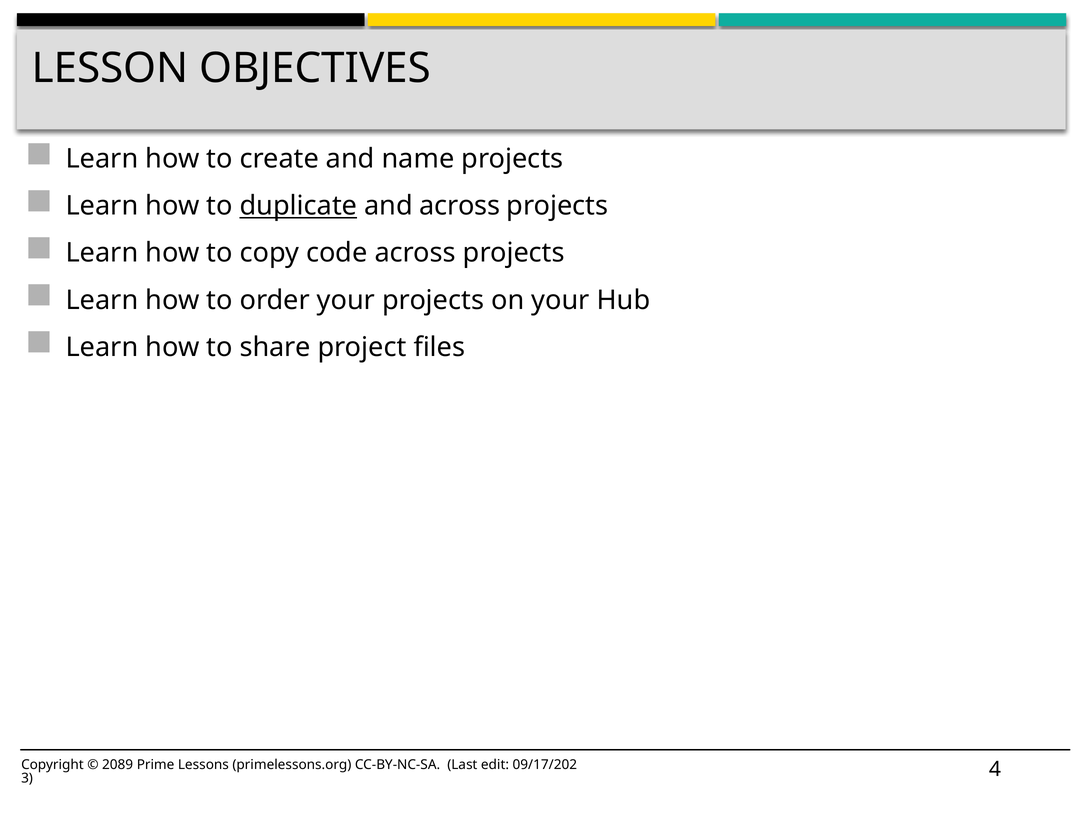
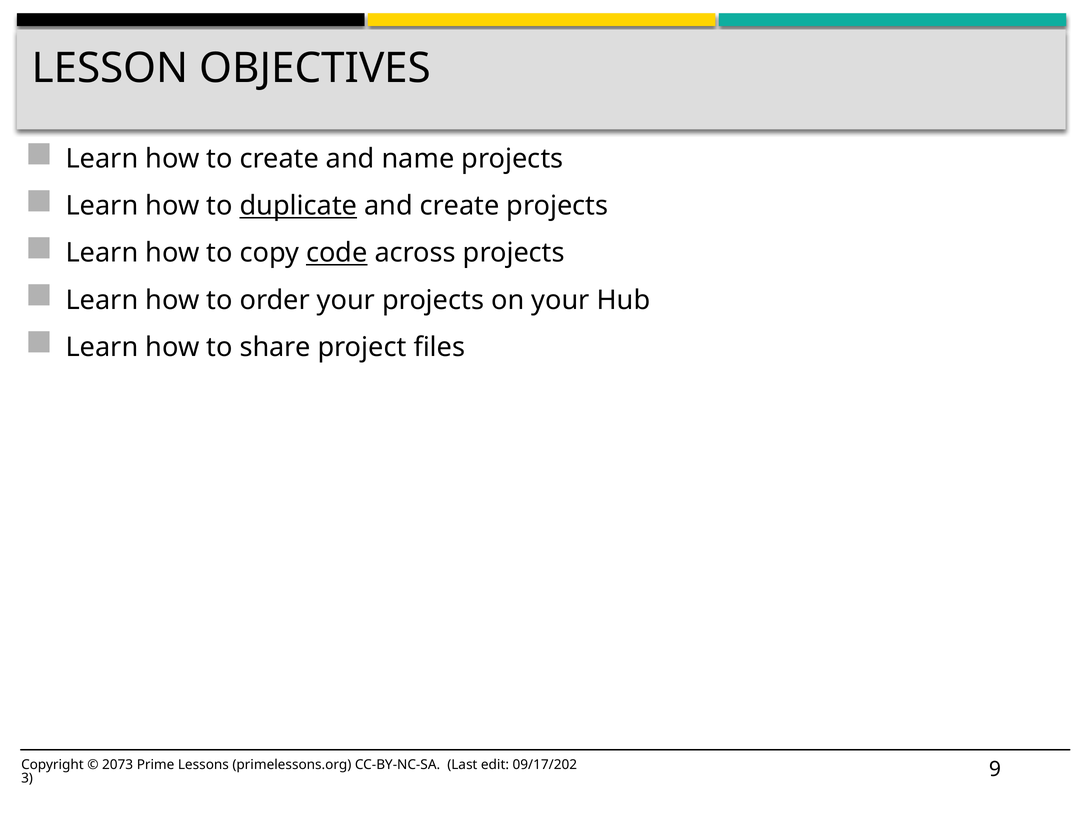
and across: across -> create (460, 206)
code underline: none -> present (337, 253)
2089: 2089 -> 2073 (118, 765)
4: 4 -> 9 (995, 770)
